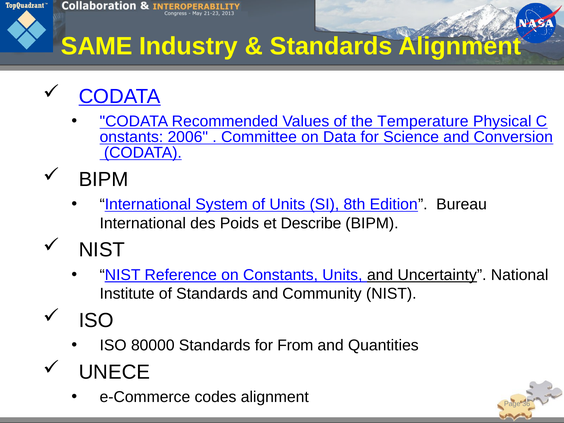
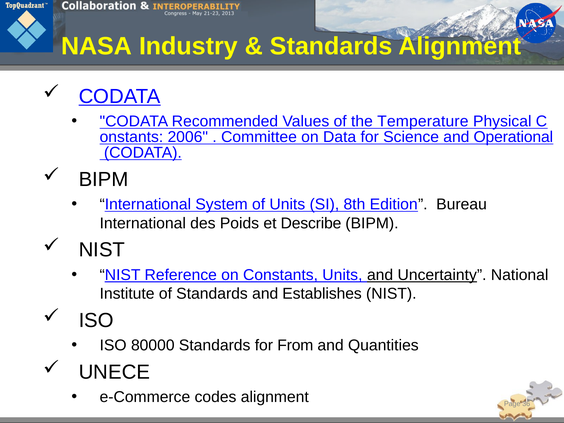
SAME: SAME -> NASA (97, 46)
Conversion: Conversion -> Operational (513, 137)
Community: Community -> Establishes (322, 294)
